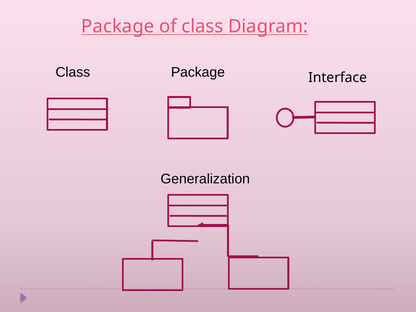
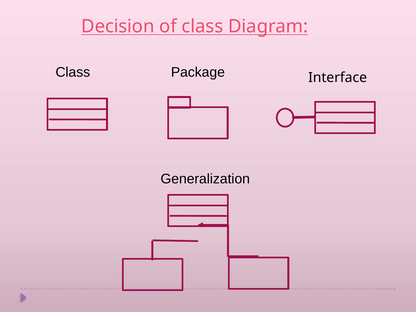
Package: Package -> Decision (118, 26)
